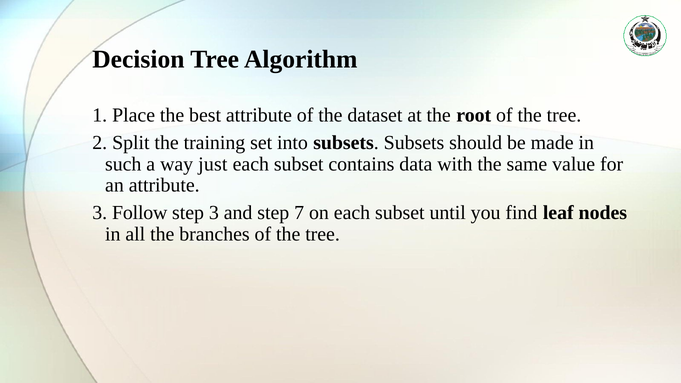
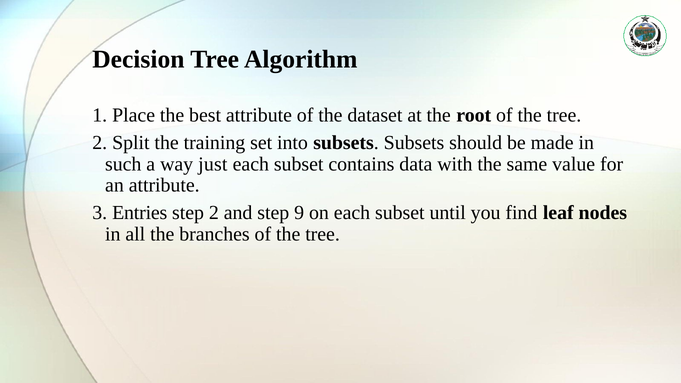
Follow: Follow -> Entries (140, 213)
step 3: 3 -> 2 (214, 213)
7: 7 -> 9 (299, 213)
